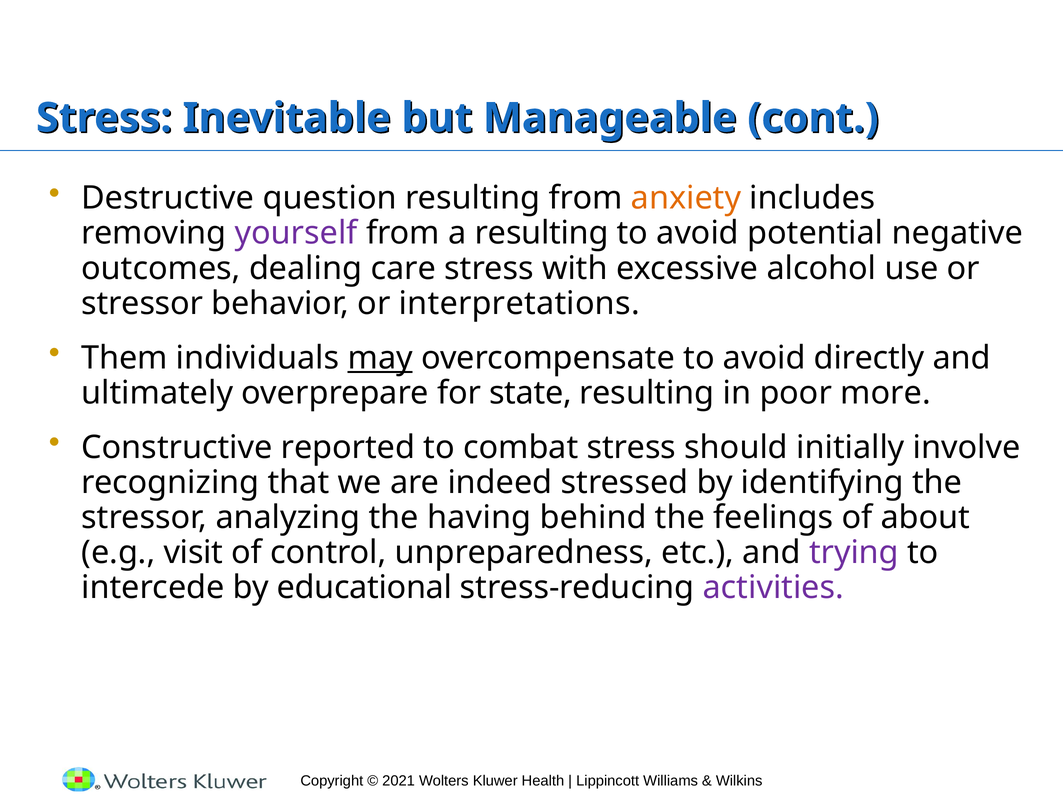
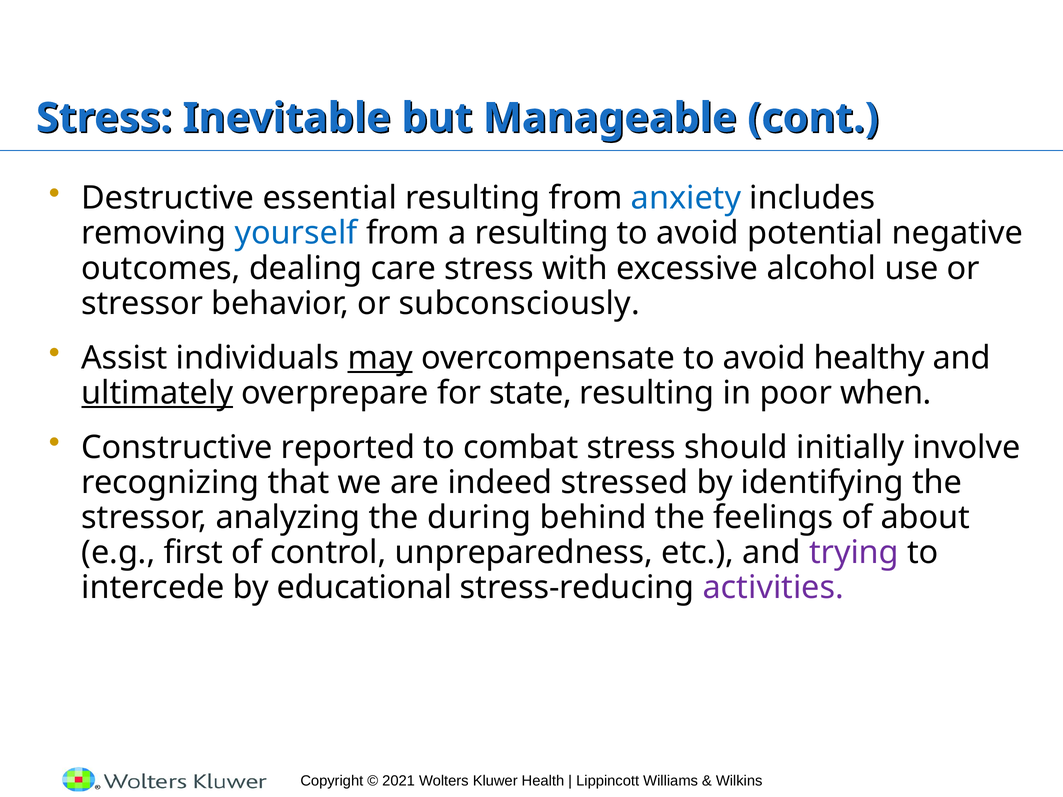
question: question -> essential (330, 198)
anxiety colour: orange -> blue (686, 198)
yourself colour: purple -> blue (296, 233)
interpretations: interpretations -> subconsciously (519, 303)
Them: Them -> Assist (125, 358)
directly: directly -> healthy (869, 358)
ultimately underline: none -> present (157, 393)
more: more -> when (886, 393)
having: having -> during (479, 518)
visit: visit -> first (193, 553)
